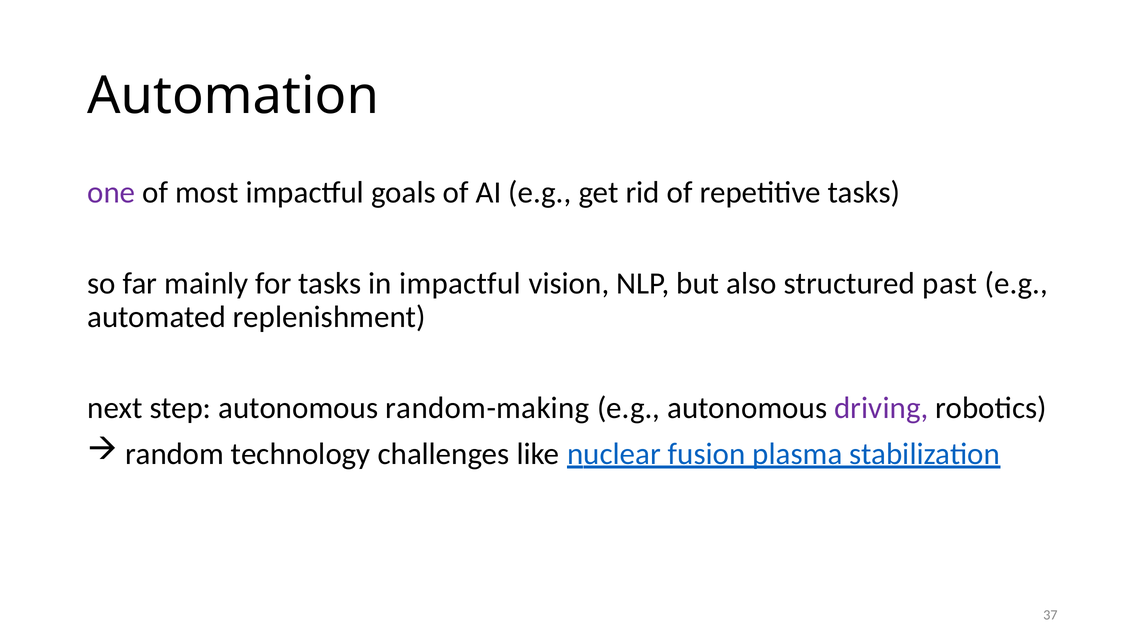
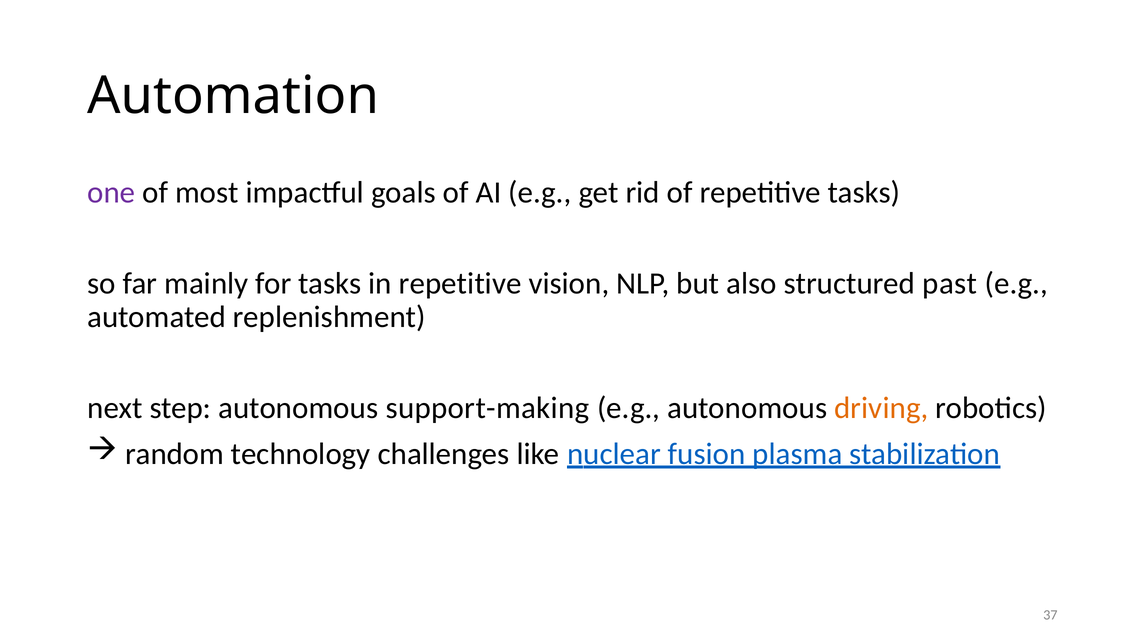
in impactful: impactful -> repetitive (460, 283)
random-making: random-making -> support-making (487, 408)
driving colour: purple -> orange (881, 408)
